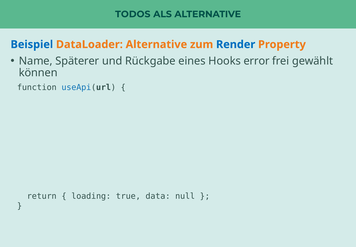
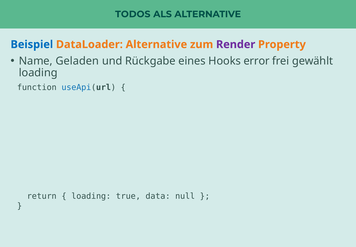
Render colour: blue -> purple (236, 44)
Späterer: Späterer -> Geladen (77, 61)
können: können -> loading (38, 73)
